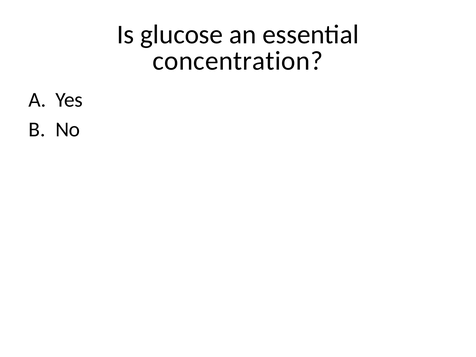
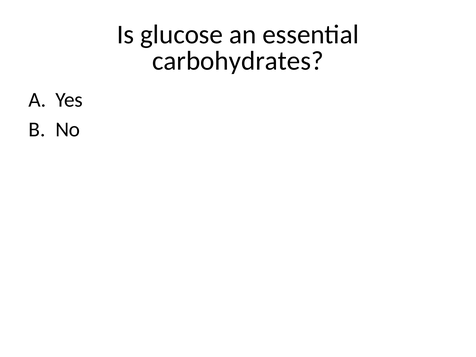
concentration: concentration -> carbohydrates (238, 61)
